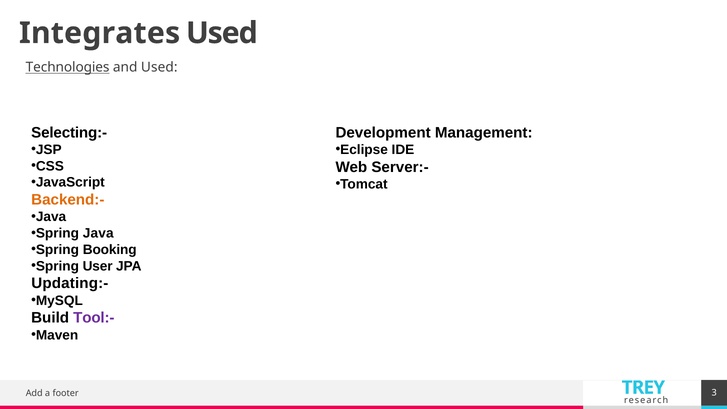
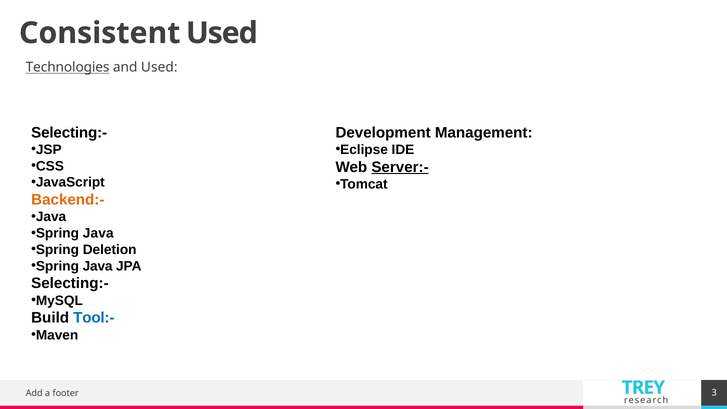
Integrates: Integrates -> Consistent (100, 33)
Server:- underline: none -> present (400, 167)
Booking: Booking -> Deletion (110, 250)
User: User -> Java (98, 266)
Updating:-: Updating:- -> Selecting:- (70, 283)
Tool:- colour: purple -> blue (94, 318)
